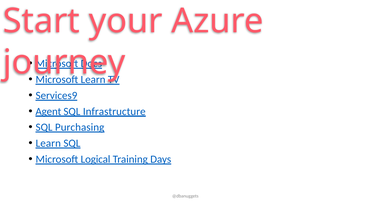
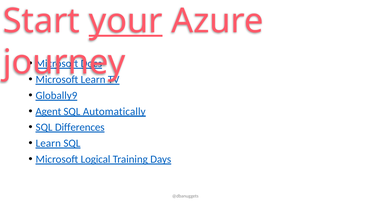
your underline: none -> present (126, 21)
Services9: Services9 -> Globally9 (56, 95)
Infrastructure: Infrastructure -> Automatically (114, 111)
Purchasing: Purchasing -> Differences (80, 127)
